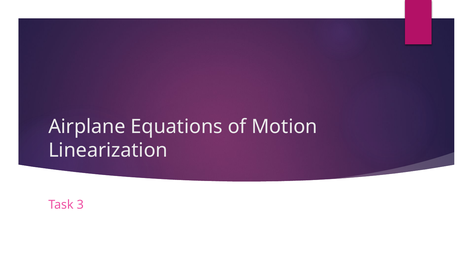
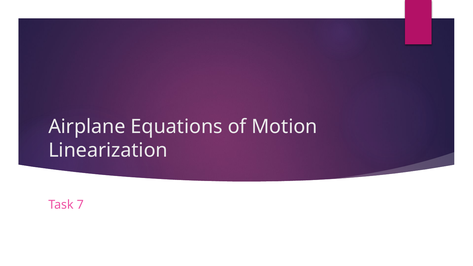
3: 3 -> 7 (80, 205)
